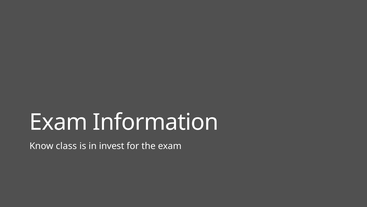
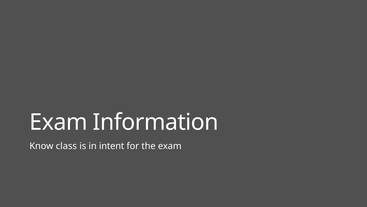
invest: invest -> intent (112, 146)
